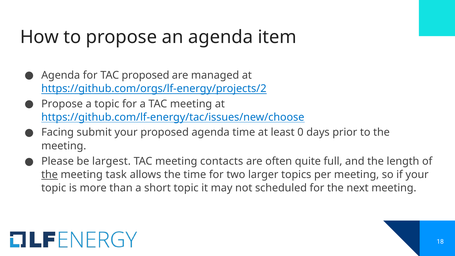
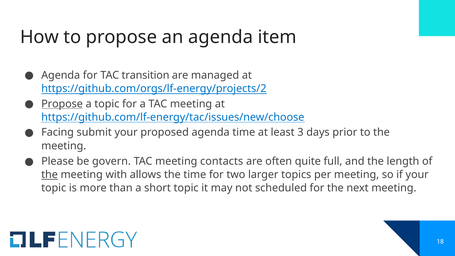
TAC proposed: proposed -> transition (146, 75)
Propose underline: none -> present (62, 104)
0: 0 -> 3 (300, 132)
largest: largest -> govern (111, 161)
task: task -> with (116, 175)
